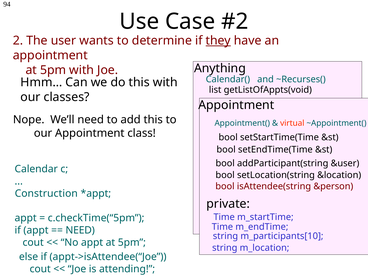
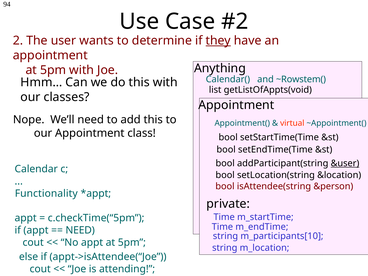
~Recurses(: ~Recurses( -> ~Rowstem( (301, 79)
&user underline: none -> present (345, 163)
Construction: Construction -> Functionality (46, 194)
